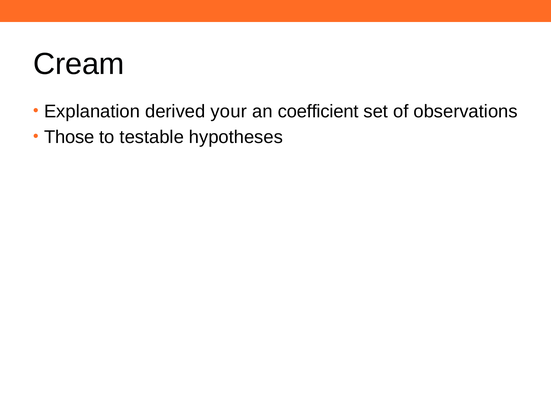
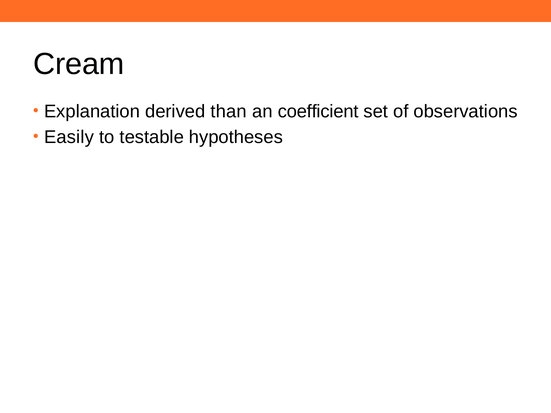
your: your -> than (229, 111)
Those: Those -> Easily (69, 137)
